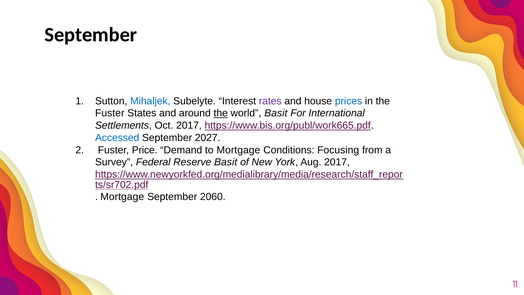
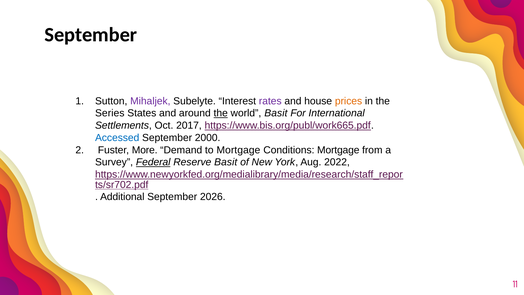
Mihaljek colour: blue -> purple (150, 101)
prices colour: blue -> orange (349, 101)
Fuster: Fuster -> Series (110, 113)
2027: 2027 -> 2000 (208, 138)
Price: Price -> More (145, 150)
Conditions Focusing: Focusing -> Mortgage (338, 150)
Federal underline: none -> present (153, 162)
Aug 2017: 2017 -> 2022 (337, 162)
Mortgage: Mortgage -> Additional (122, 197)
2060: 2060 -> 2026 (213, 197)
